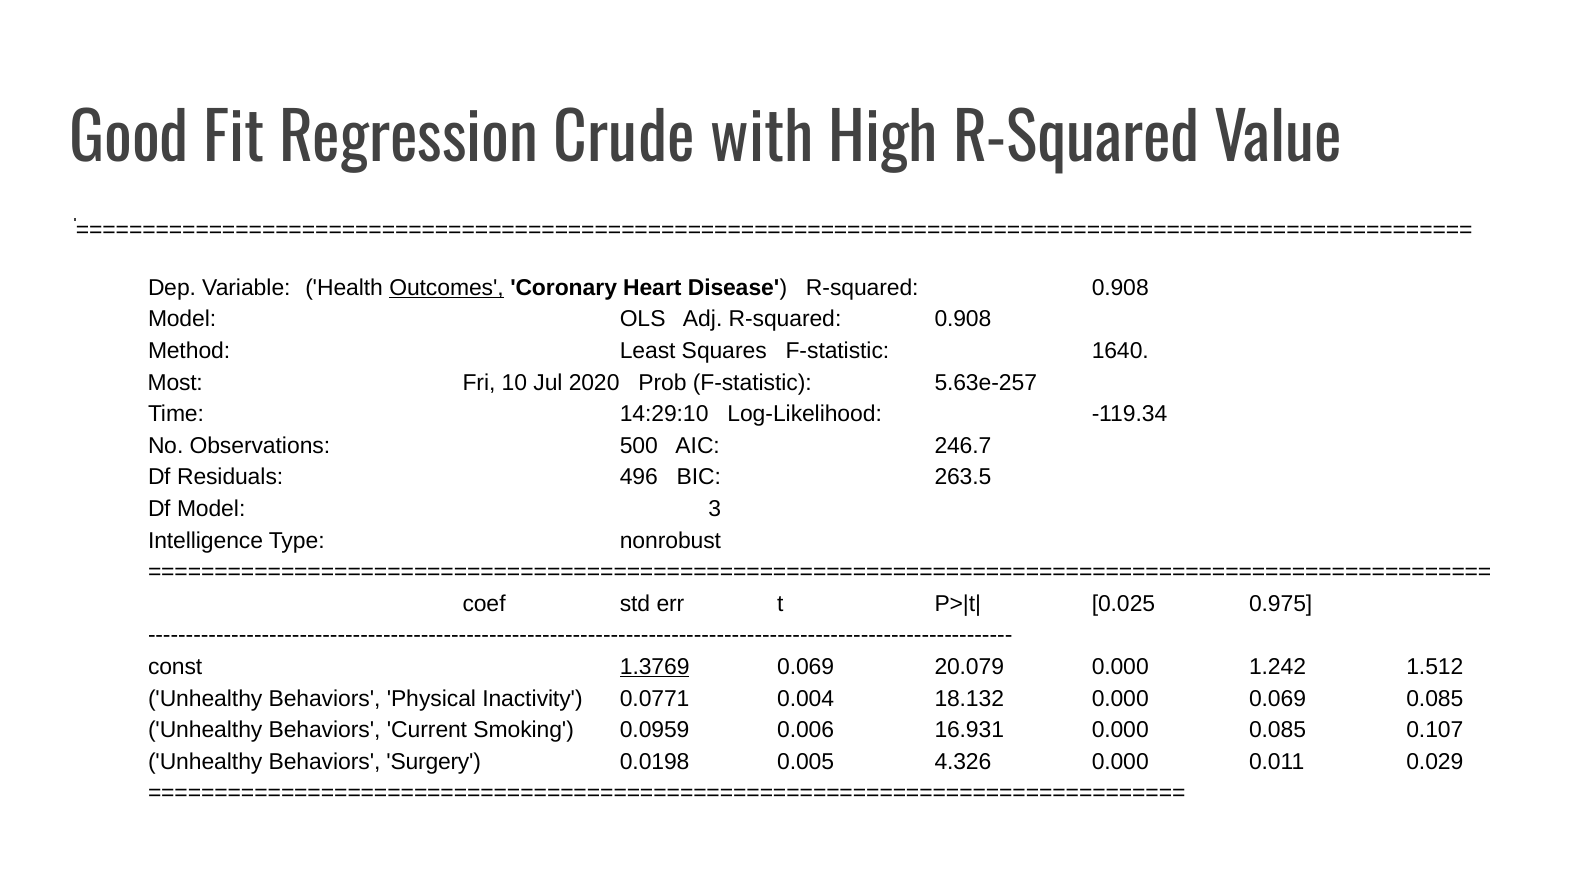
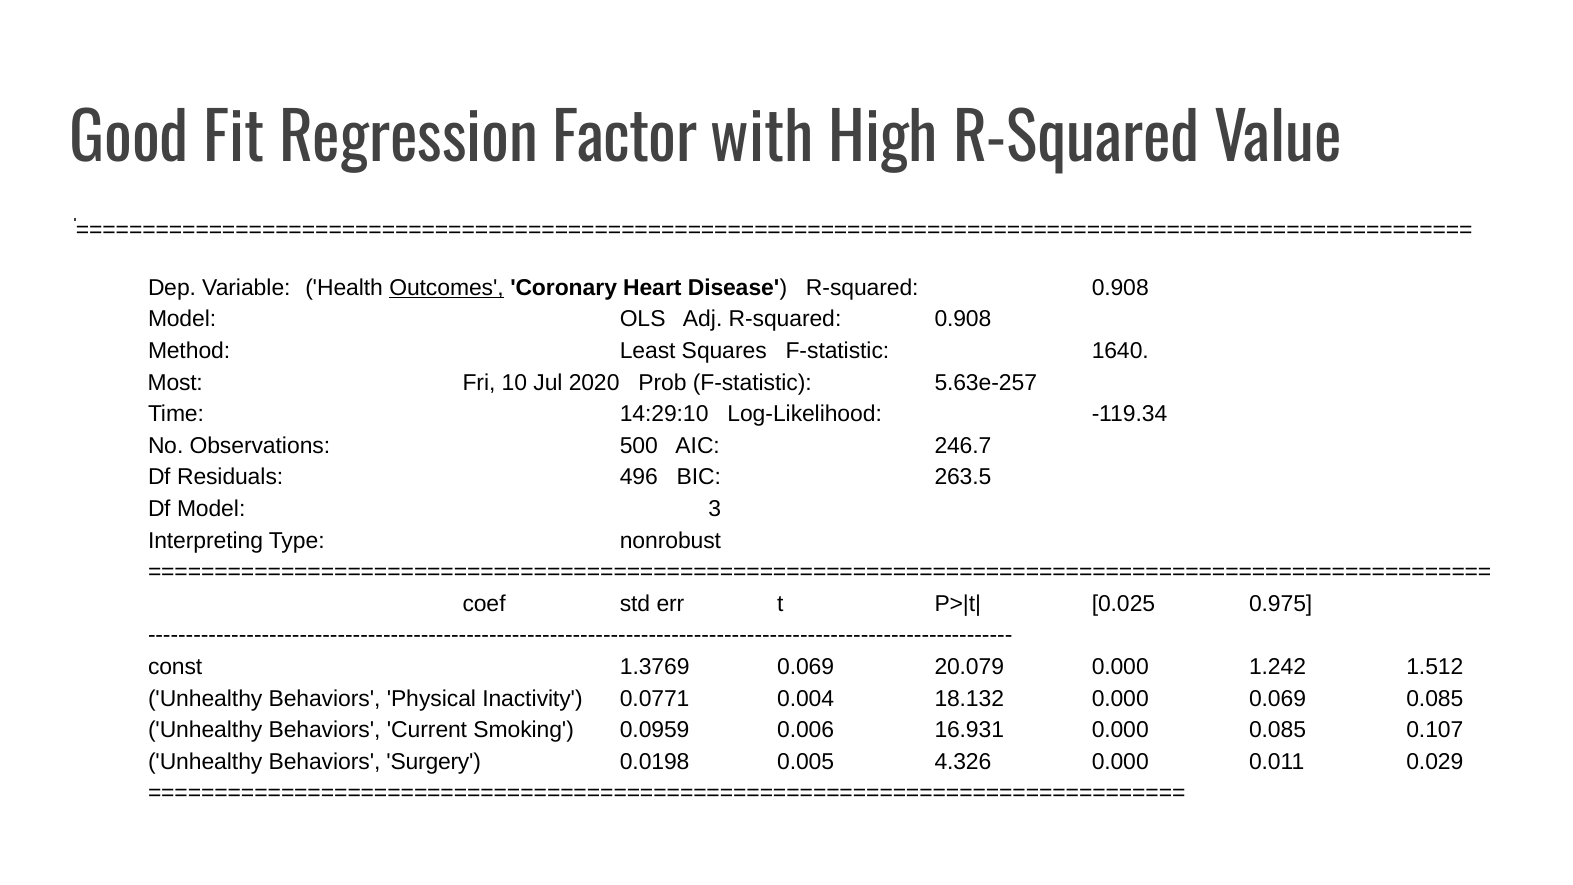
Crude: Crude -> Factor (625, 140)
Intelligence: Intelligence -> Interpreting (206, 540)
1.3769 underline: present -> none (655, 667)
